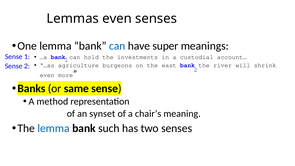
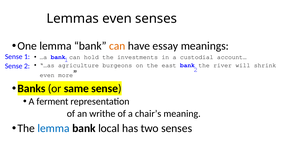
can colour: blue -> orange (117, 46)
super: super -> essay (165, 46)
method: method -> ferment (52, 101)
synset: synset -> writhe (102, 114)
such: such -> local (109, 128)
